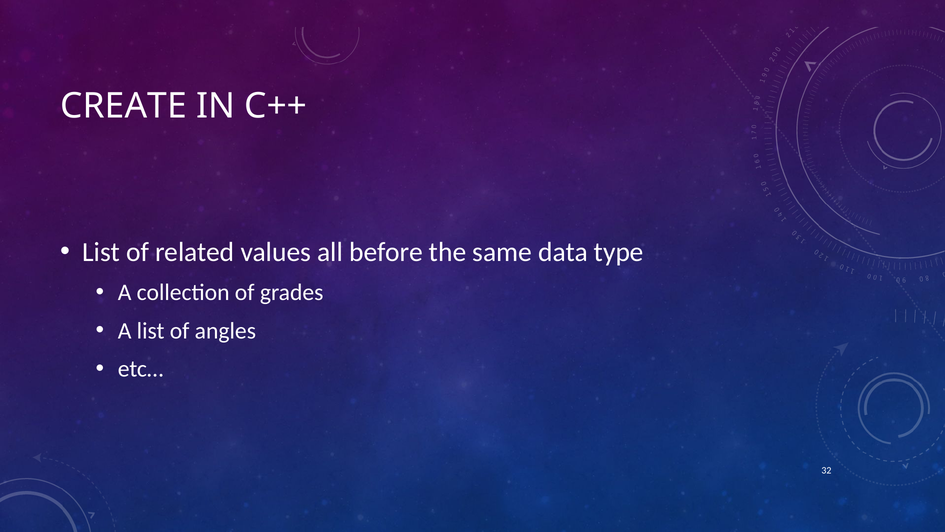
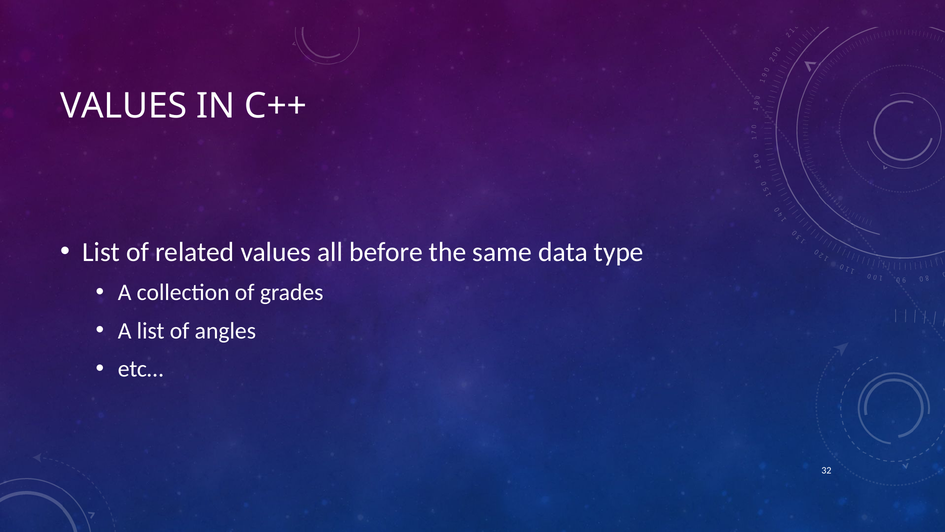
CREATE: CREATE -> VALUES (124, 106)
